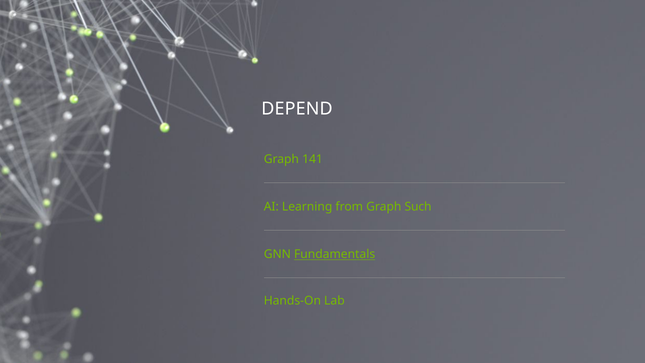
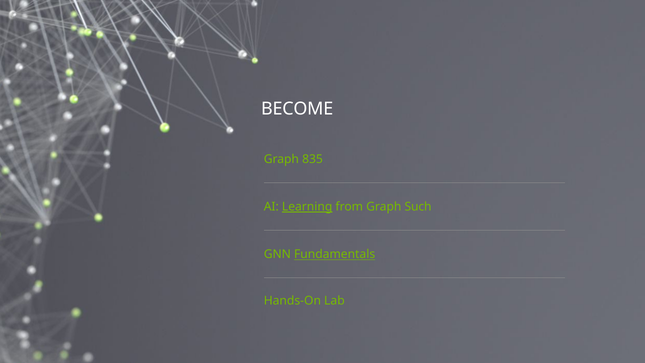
DEPEND: DEPEND -> BECOME (297, 109)
141: 141 -> 835 (313, 159)
Learning underline: none -> present (307, 207)
